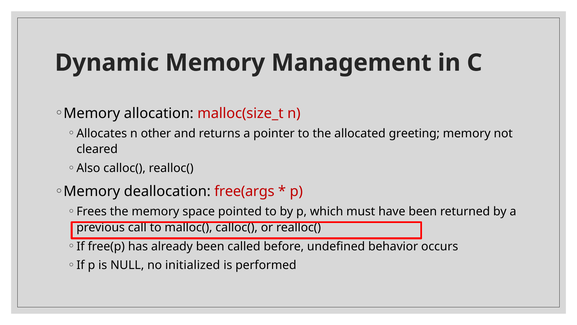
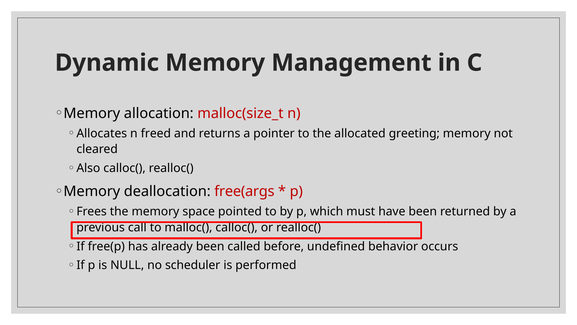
other: other -> freed (156, 133)
initialized: initialized -> scheduler (193, 265)
